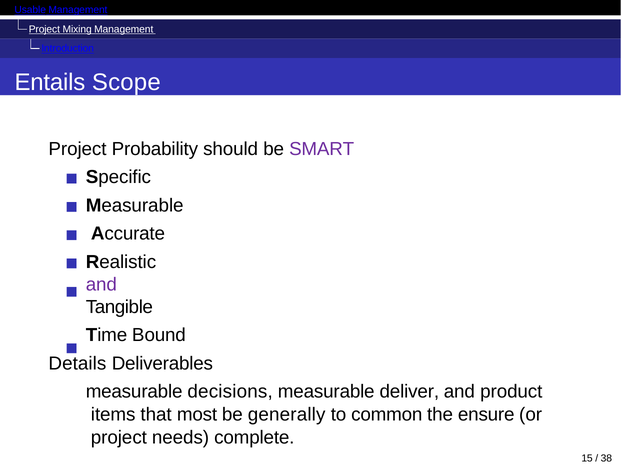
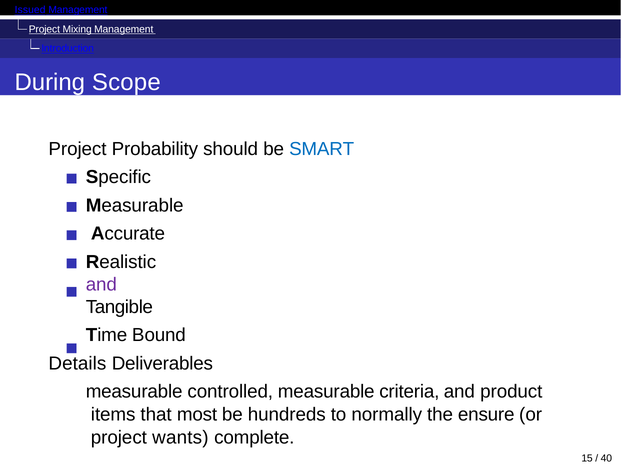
Usable: Usable -> Issued (30, 10)
Entails: Entails -> During (50, 83)
SMART colour: purple -> blue (322, 149)
decisions: decisions -> controlled (230, 392)
deliver: deliver -> criteria (409, 392)
generally: generally -> hundreds (287, 415)
common: common -> normally (387, 415)
needs: needs -> wants (180, 438)
38: 38 -> 40 (606, 459)
